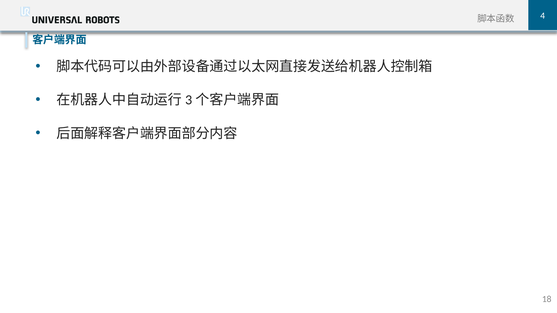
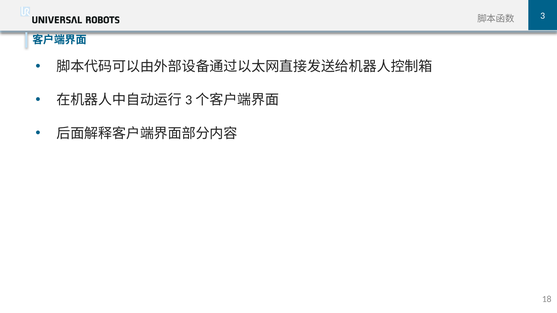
4: 4 -> 3 (543, 16)
